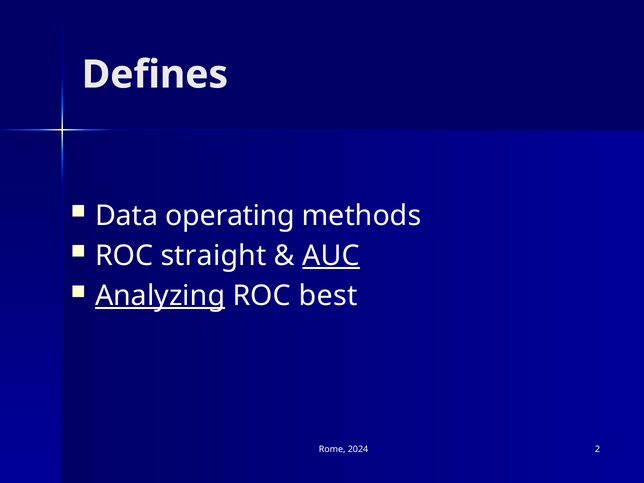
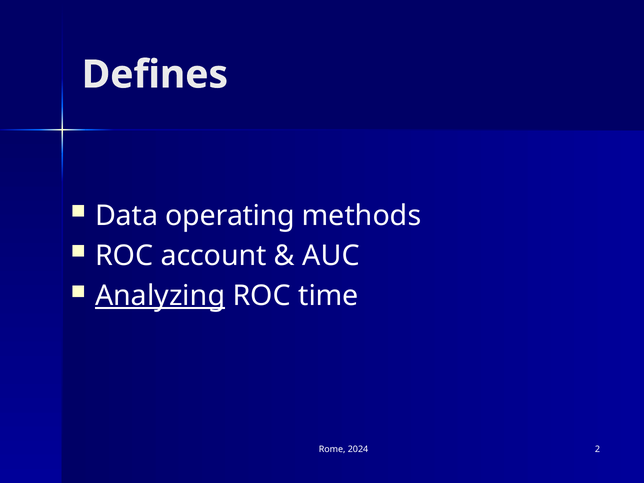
straight: straight -> account (214, 256)
AUC underline: present -> none (331, 256)
best: best -> time (328, 296)
